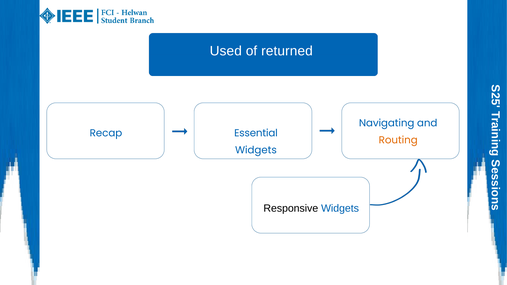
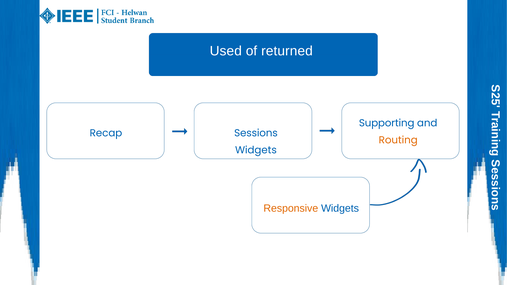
Navigating: Navigating -> Supporting (387, 123)
Essential: Essential -> Sessions (256, 133)
Responsive colour: black -> orange (291, 208)
